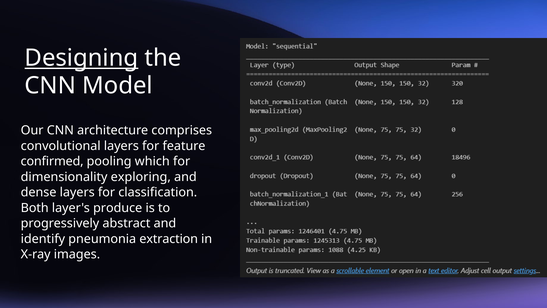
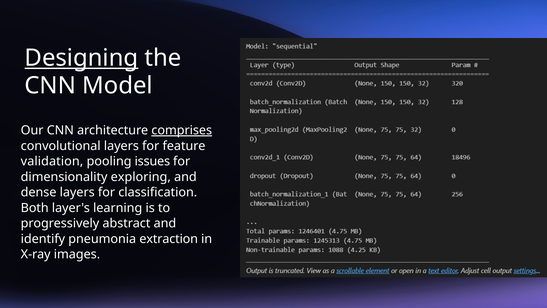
comprises underline: none -> present (182, 130)
confirmed: confirmed -> validation (52, 161)
which: which -> issues (152, 161)
produce: produce -> learning (118, 208)
